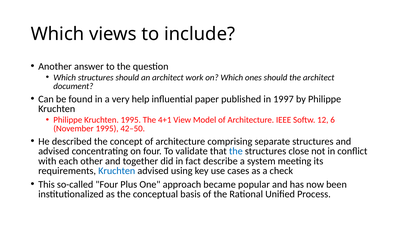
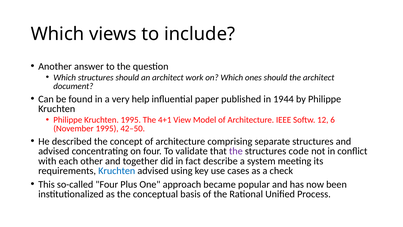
1997: 1997 -> 1944 (284, 99)
the colour: blue -> purple (236, 151)
close: close -> code (299, 151)
